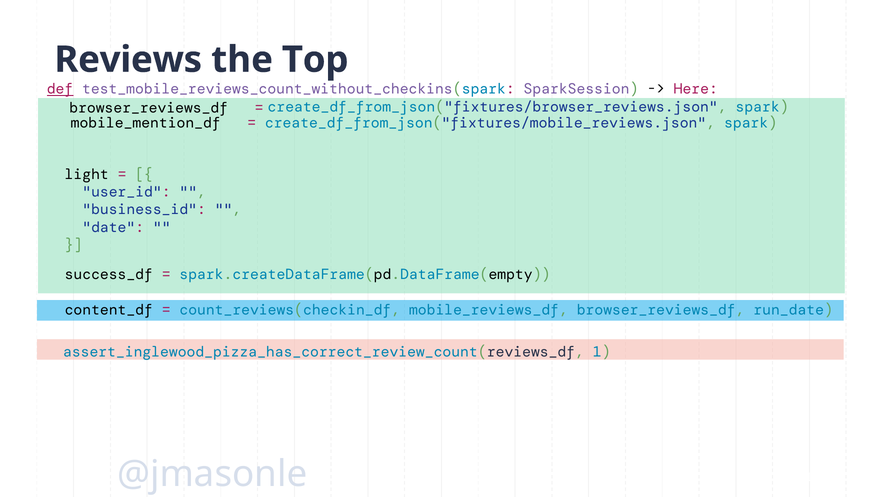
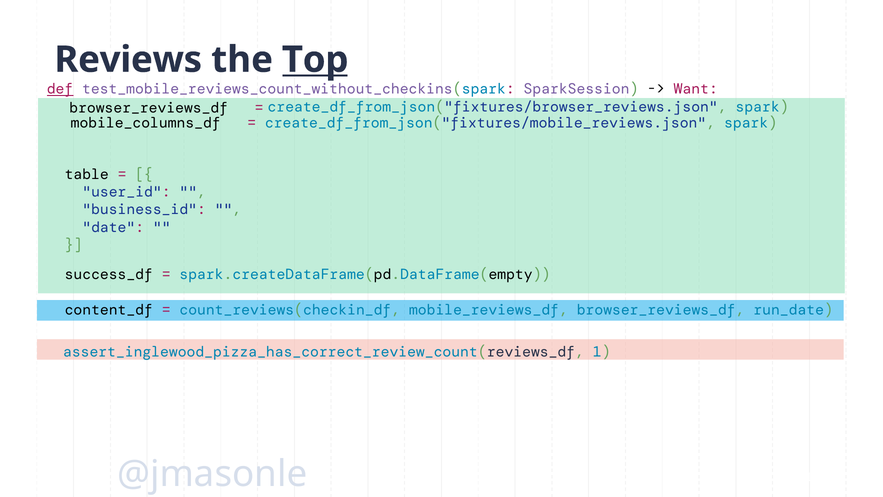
Top underline: none -> present (315, 60)
Here: Here -> Want (696, 89)
mobile_mention_df: mobile_mention_df -> mobile_columns_df (146, 123)
light: light -> table (87, 174)
